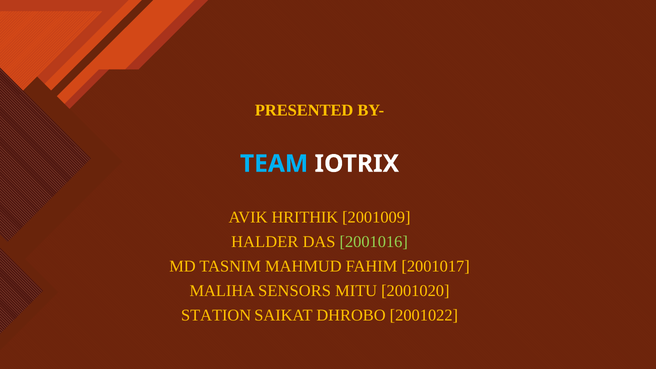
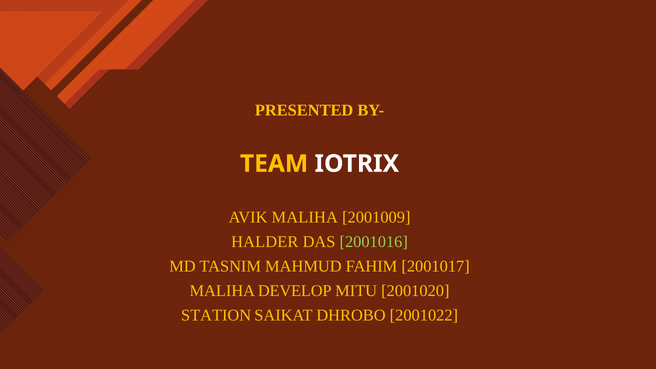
TEAM colour: light blue -> yellow (274, 164)
AVIK HRITHIK: HRITHIK -> MALIHA (305, 217)
SENSORS: SENSORS -> DEVELOP (295, 291)
